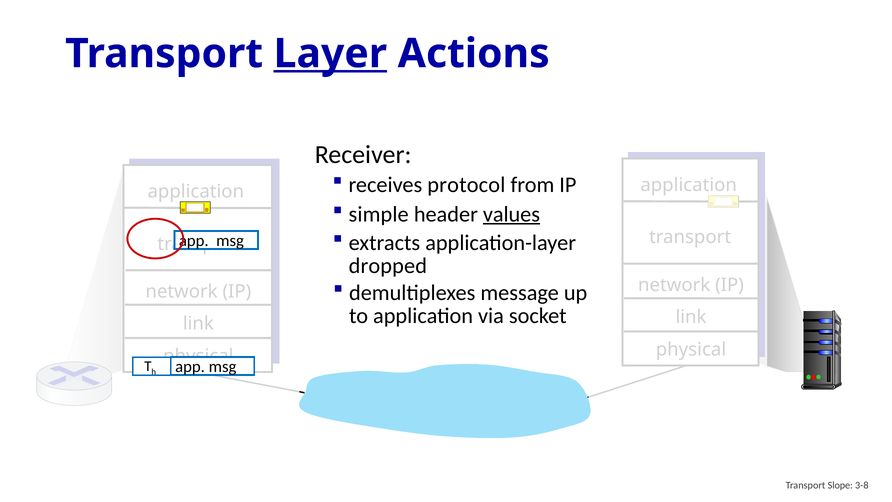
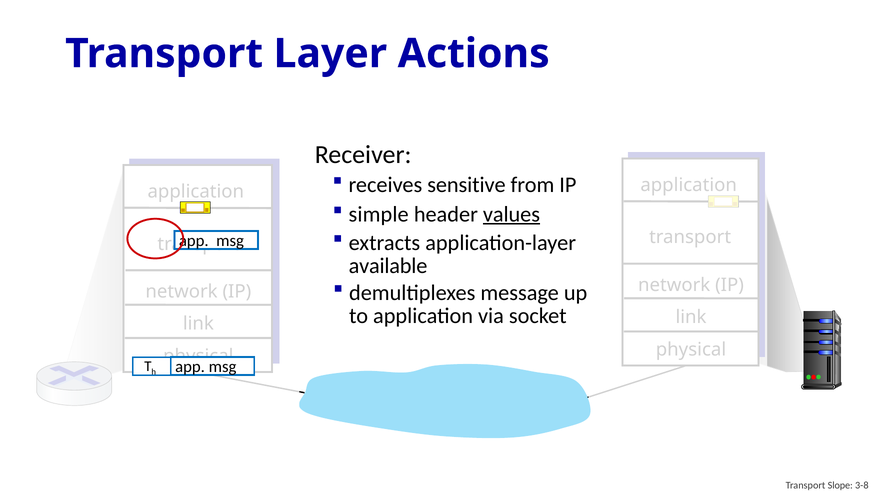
Layer underline: present -> none (330, 54)
protocol: protocol -> sensitive (466, 185)
dropped: dropped -> available (388, 266)
